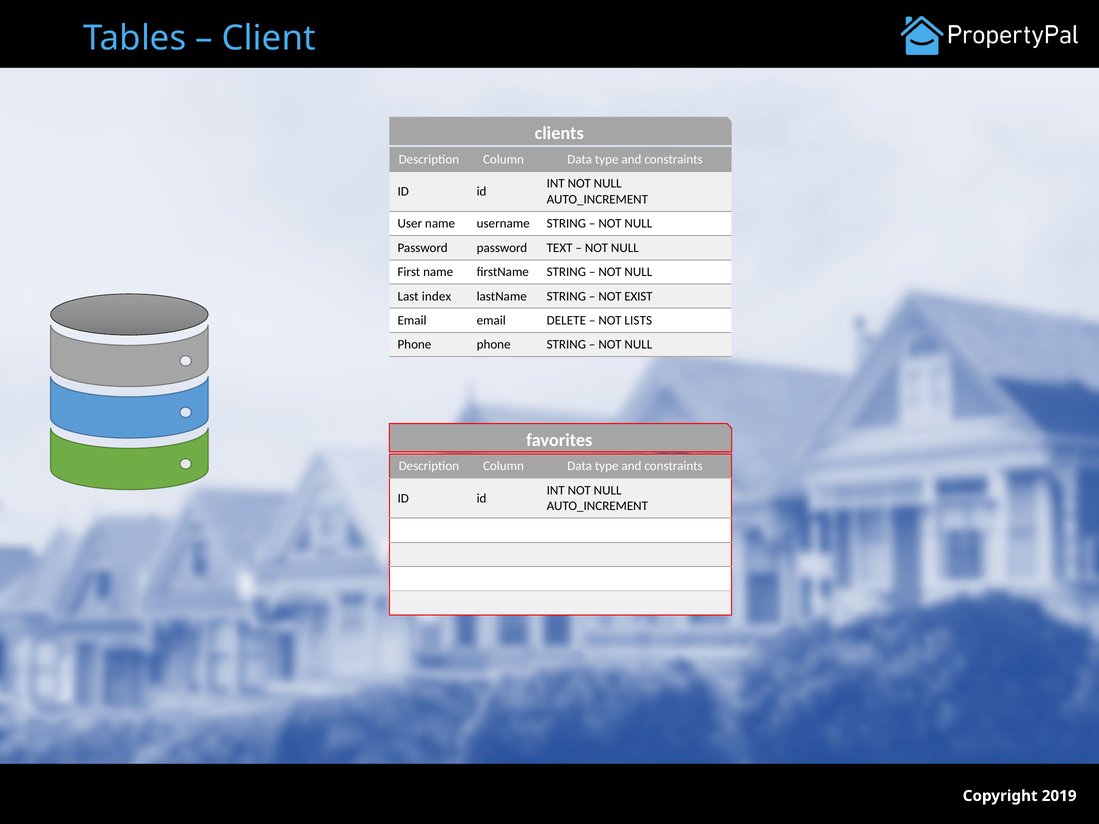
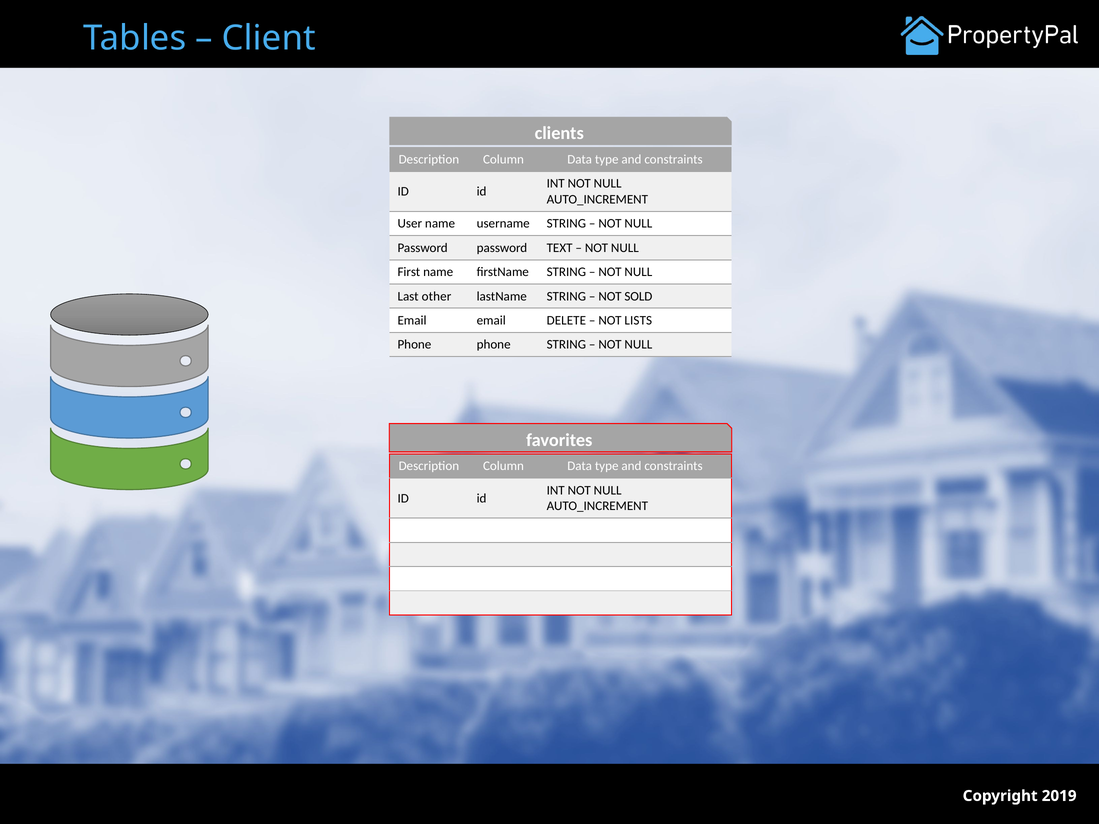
index: index -> other (437, 296)
EXIST: EXIST -> SOLD (638, 296)
